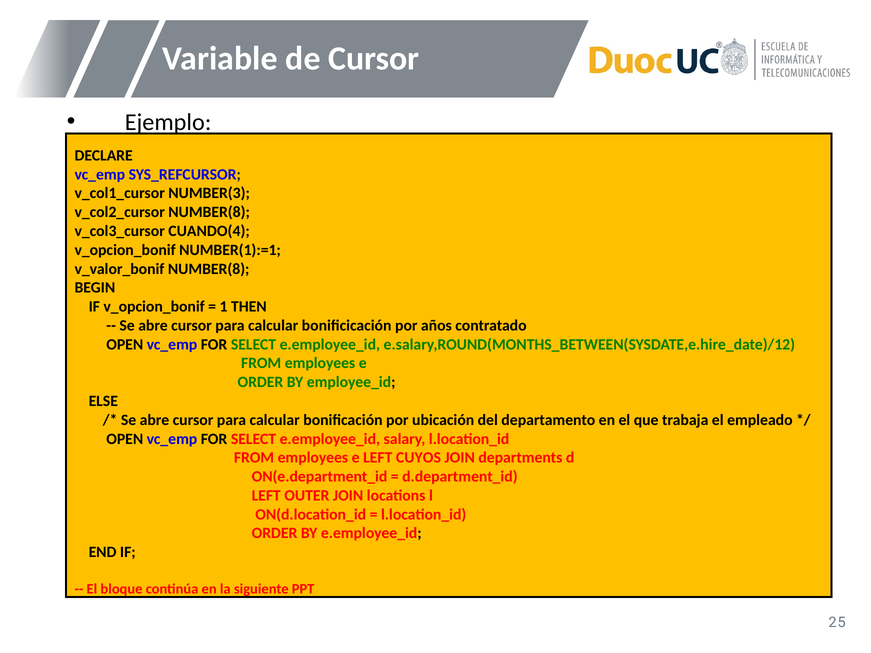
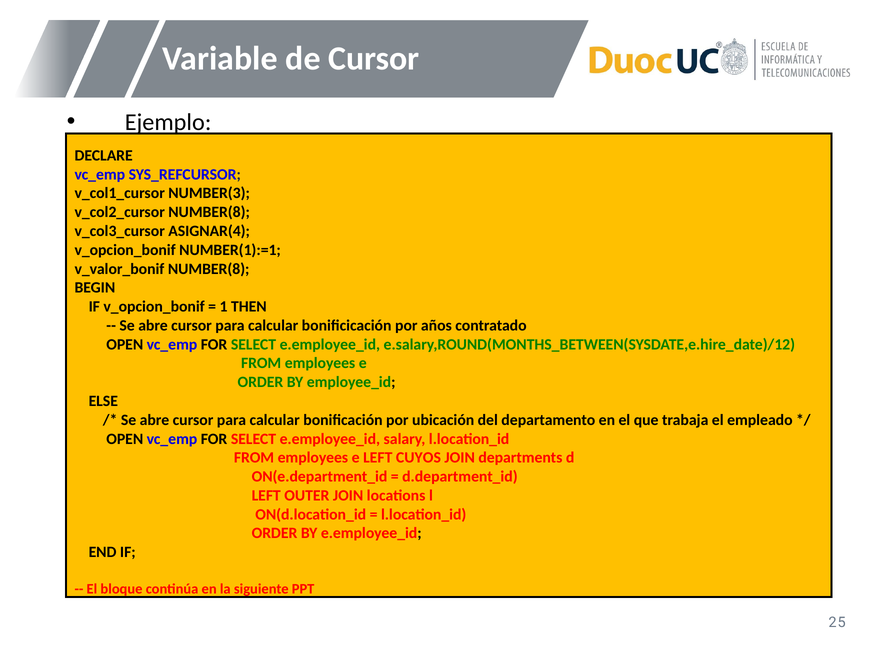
CUANDO(4: CUANDO(4 -> ASIGNAR(4 (209, 231)
